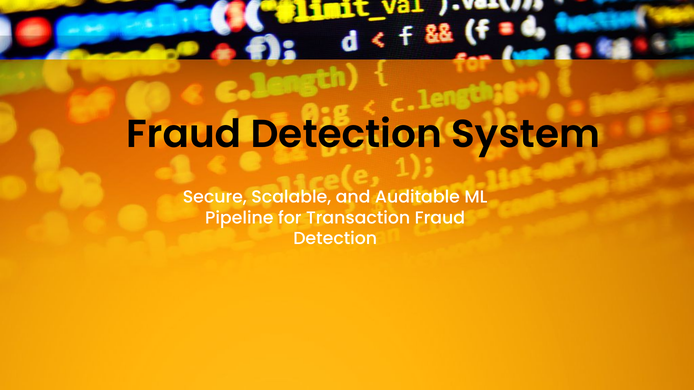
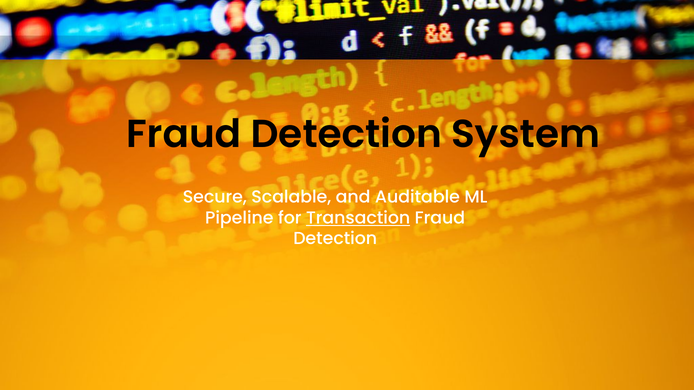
Transaction underline: none -> present (358, 218)
